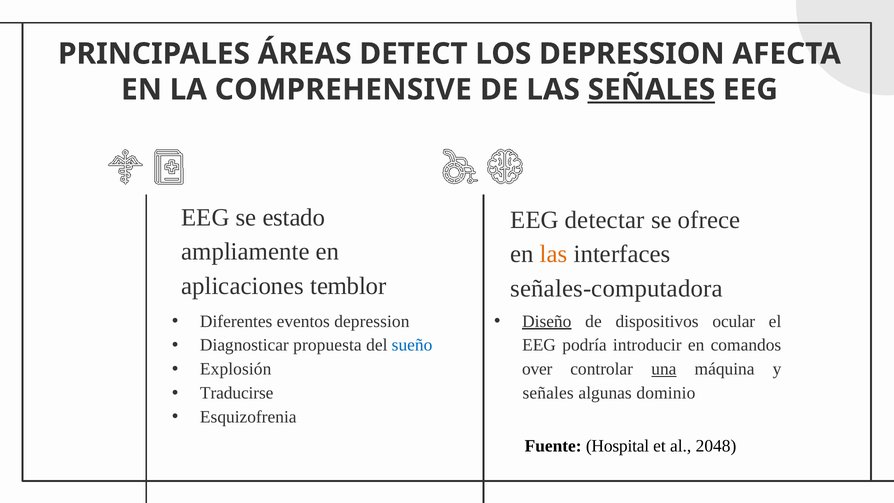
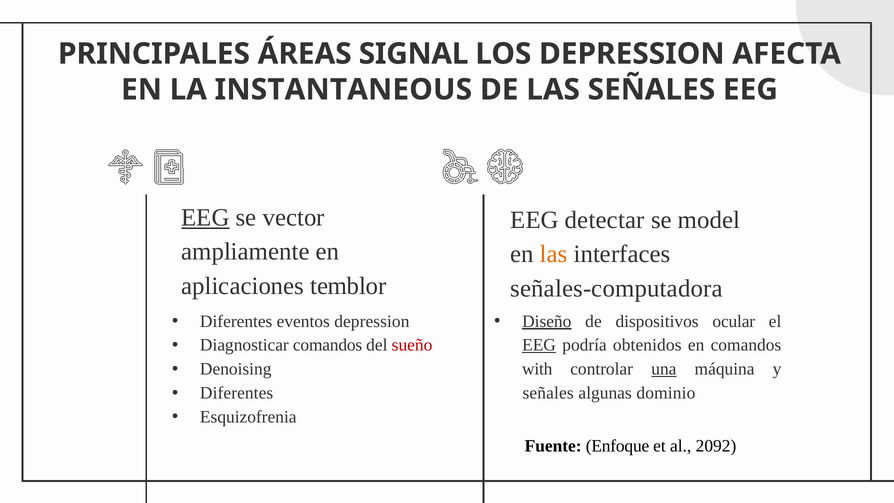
DETECT: DETECT -> SIGNAL (414, 54)
COMPREHENSIVE: COMPREHENSIVE -> INSTANTANEOUS (343, 90)
SEÑALES underline: present -> none (651, 90)
EEG underline: none -> present (205, 217)
estado: estado -> vector (294, 217)
ofrece: ofrece -> model (709, 220)
Diagnosticar propuesta: propuesta -> comandos (328, 345)
sueño colour: blue -> red (412, 345)
EEG underline: none -> present (539, 345)
introducir: introducir -> obtenidos (647, 345)
Explosión: Explosión -> Denoising (236, 369)
over: over -> with (537, 369)
Traducirse: Traducirse -> Diferentes (237, 393)
Hospital: Hospital -> Enfoque (618, 446)
2048: 2048 -> 2092 (716, 446)
